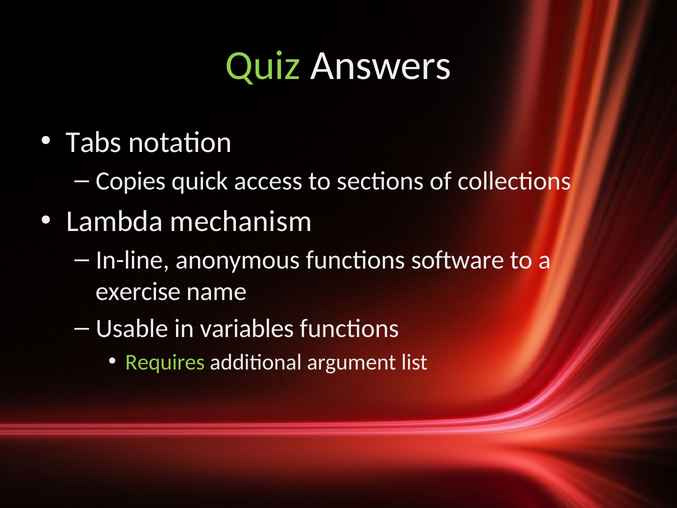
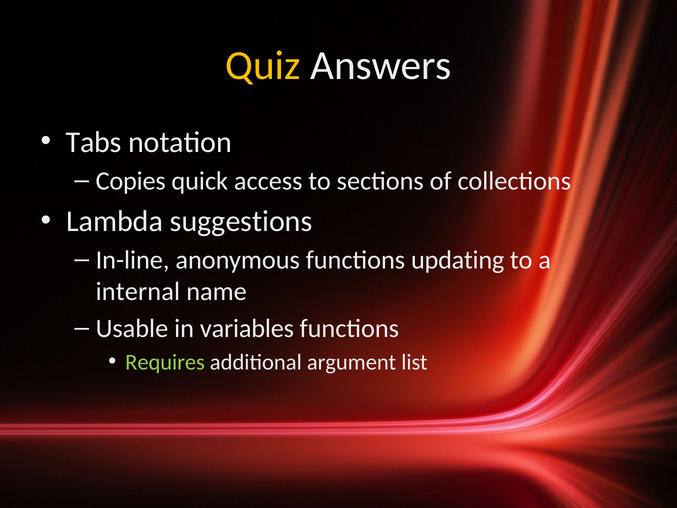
Quiz colour: light green -> yellow (263, 66)
mechanism: mechanism -> suggestions (241, 221)
software: software -> updating (458, 260)
exercise: exercise -> internal (138, 292)
